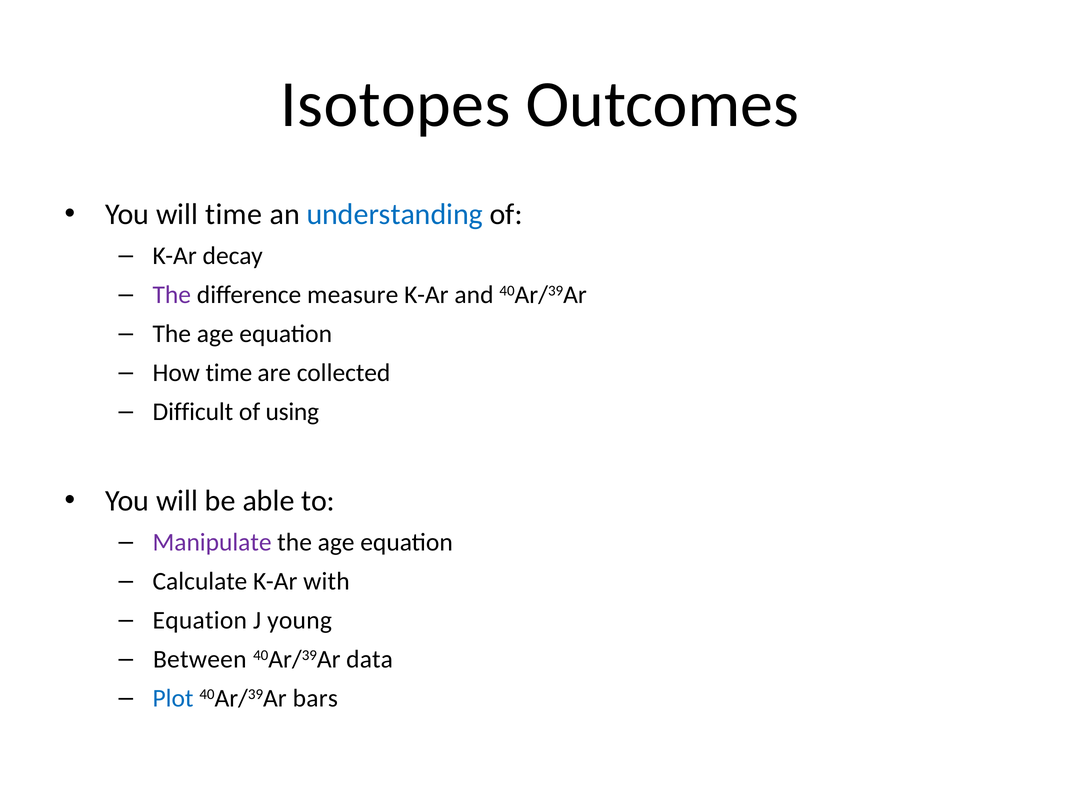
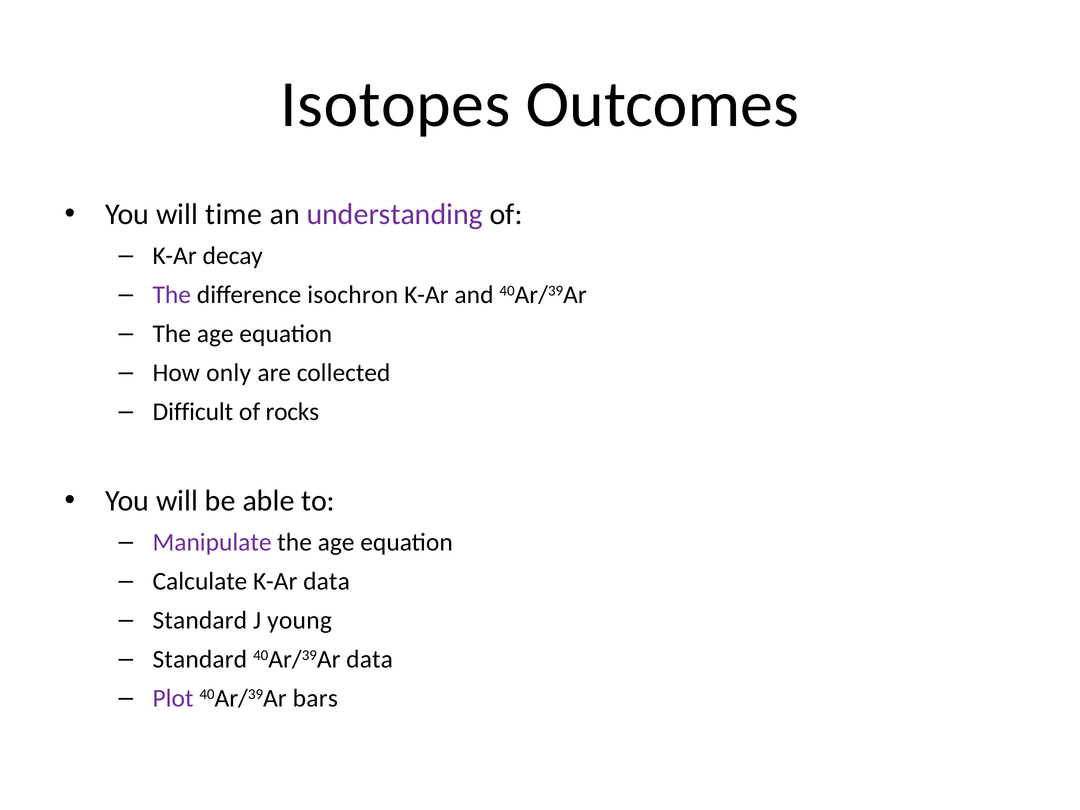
understanding colour: blue -> purple (395, 215)
measure: measure -> isochron (353, 295)
How time: time -> only (229, 373)
using: using -> rocks (292, 412)
K-Ar with: with -> data (326, 581)
Equation: Equation -> Standard (200, 620)
Between: Between -> Standard (200, 659)
Plot colour: blue -> purple (173, 698)
